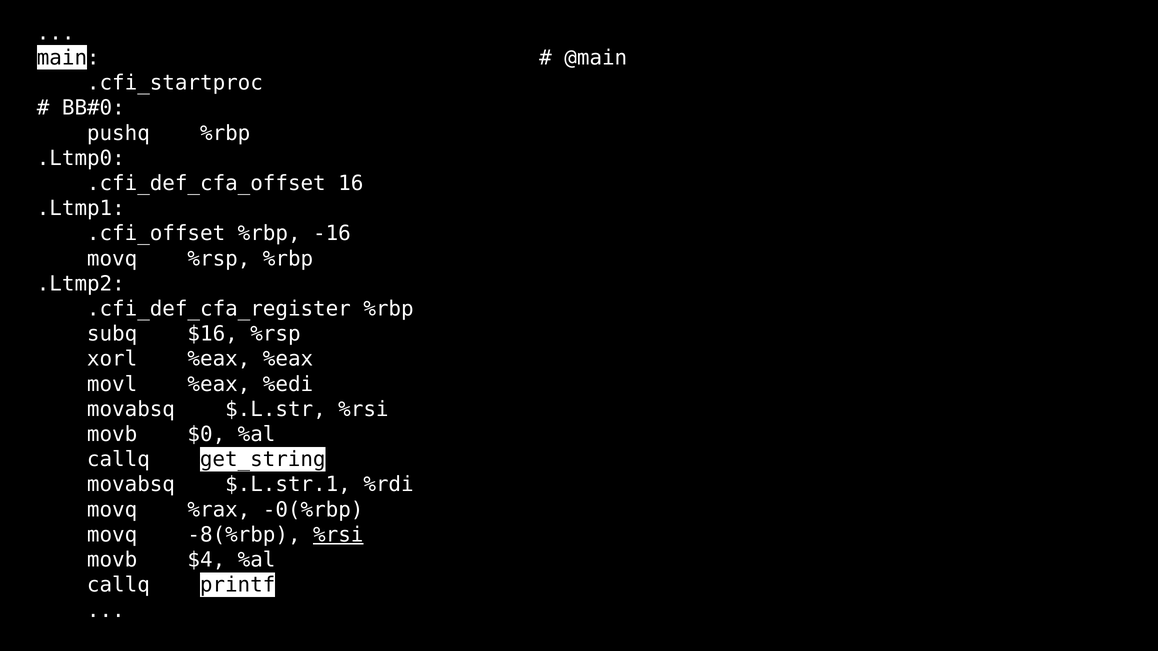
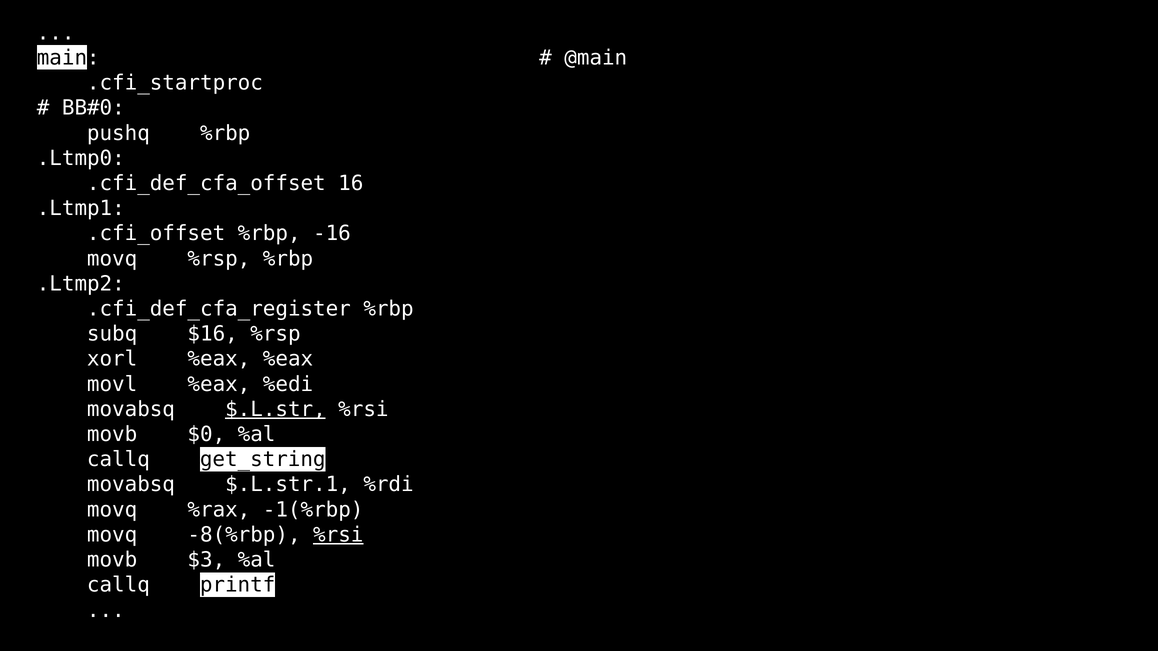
$.L.str underline: none -> present (275, 410)
-0(%rbp: -0(%rbp -> -1(%rbp (313, 510)
$4: $4 -> $3 (206, 560)
